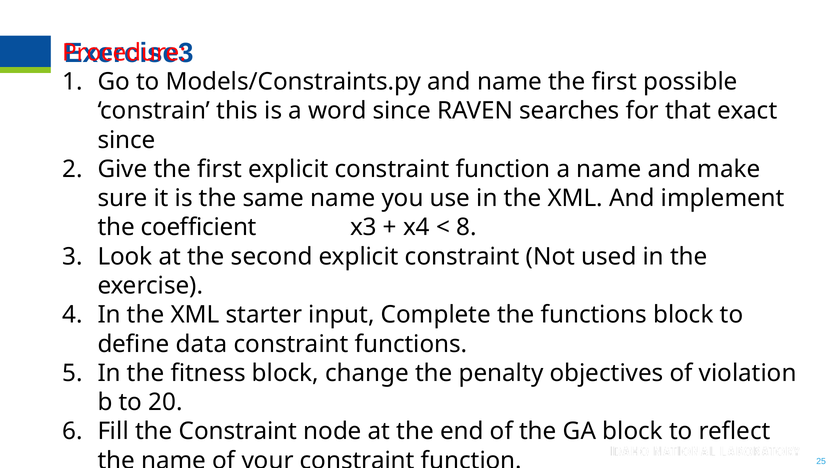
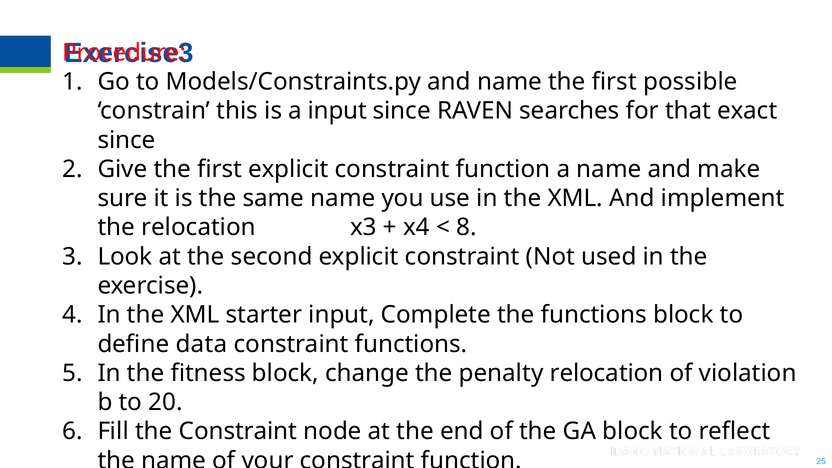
a word: word -> input (337, 111)
the coefficient: coefficient -> relocation (199, 227)
penalty objectives: objectives -> relocation (607, 373)
